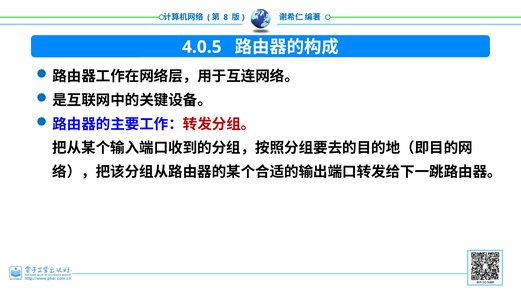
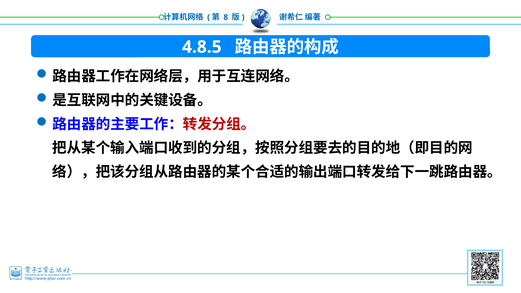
4.0.5: 4.0.5 -> 4.8.5 (202, 47)
